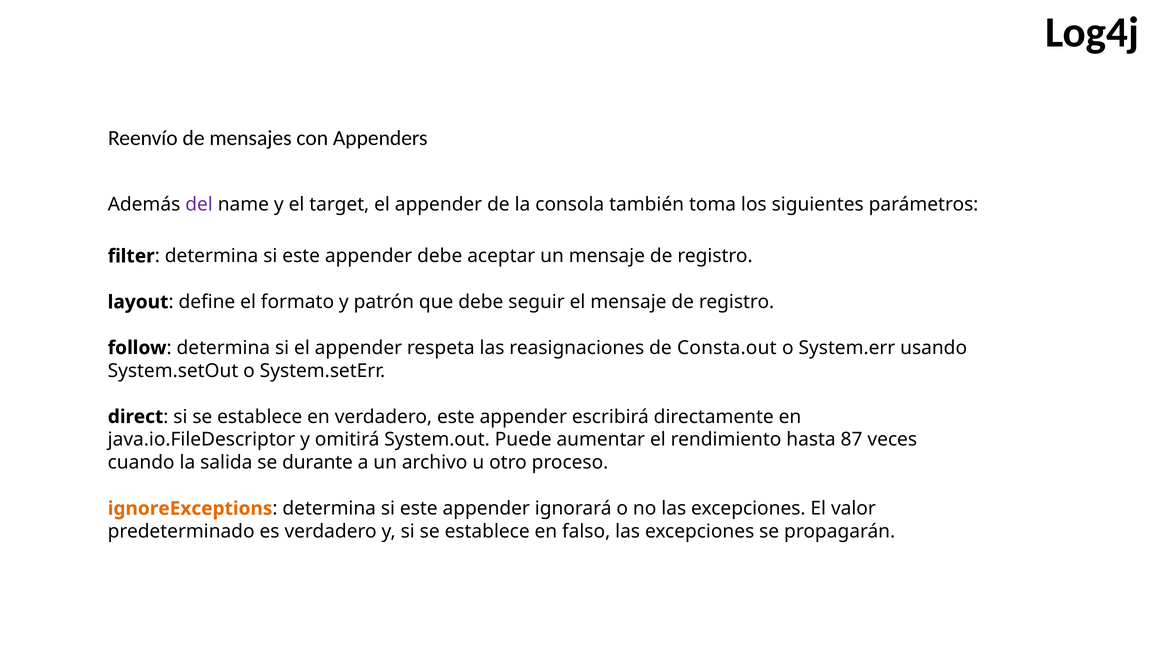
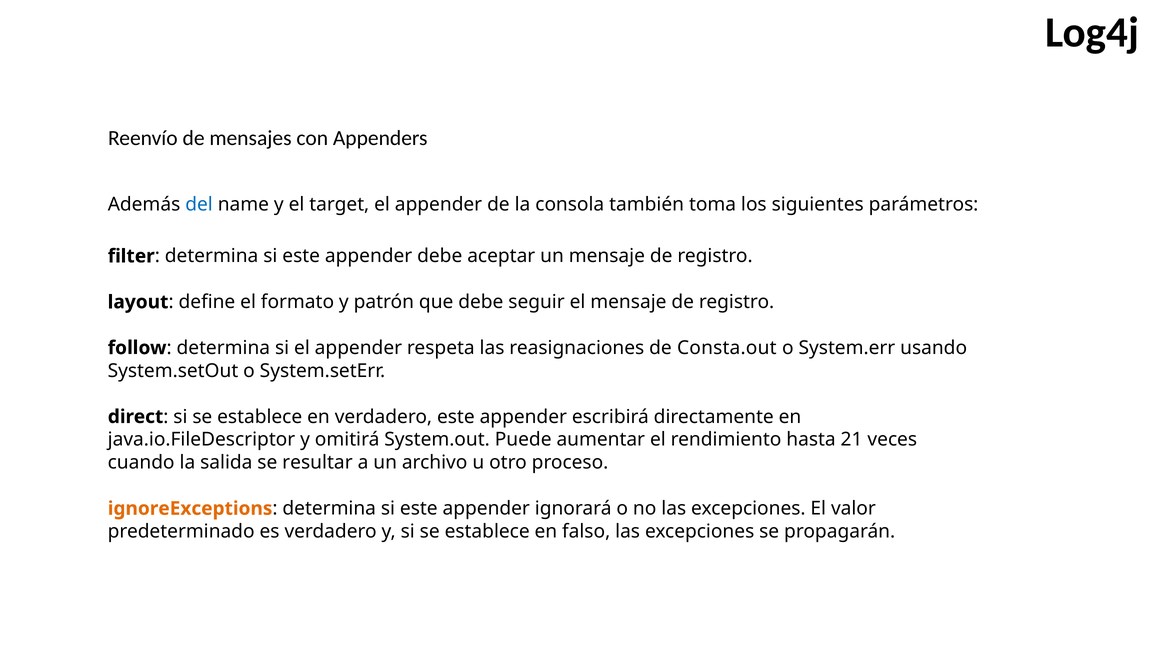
del colour: purple -> blue (199, 204)
87: 87 -> 21 (852, 440)
durante: durante -> resultar (317, 463)
